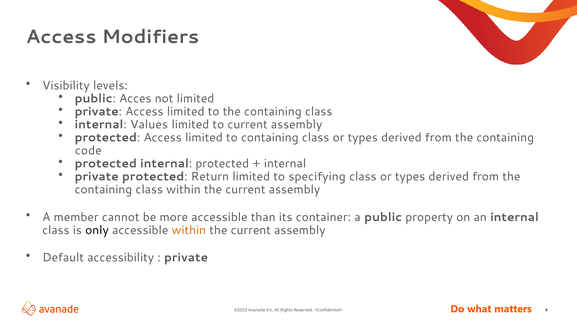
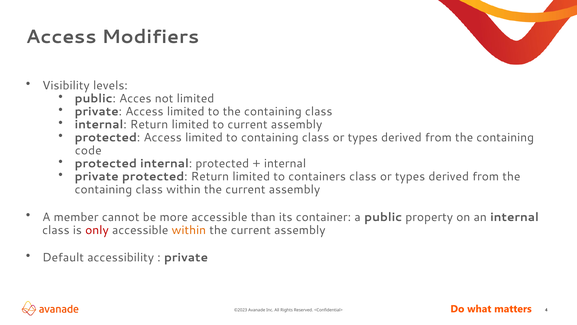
internal Values: Values -> Return (149, 124)
specifying: specifying -> containers (317, 176)
only colour: black -> red (97, 230)
